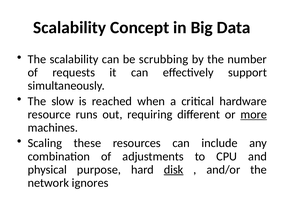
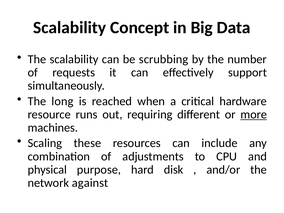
slow: slow -> long (62, 101)
disk underline: present -> none (174, 170)
ignores: ignores -> against (90, 183)
